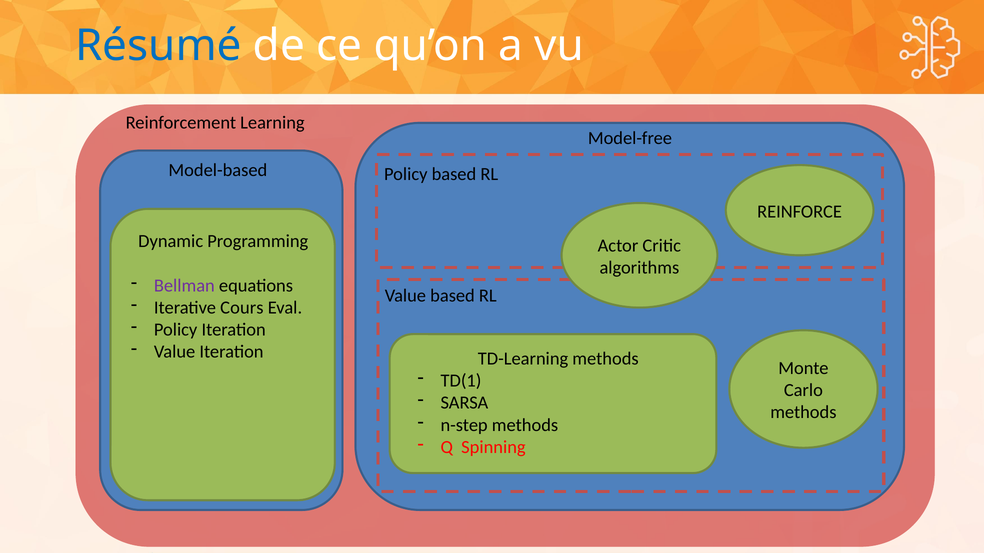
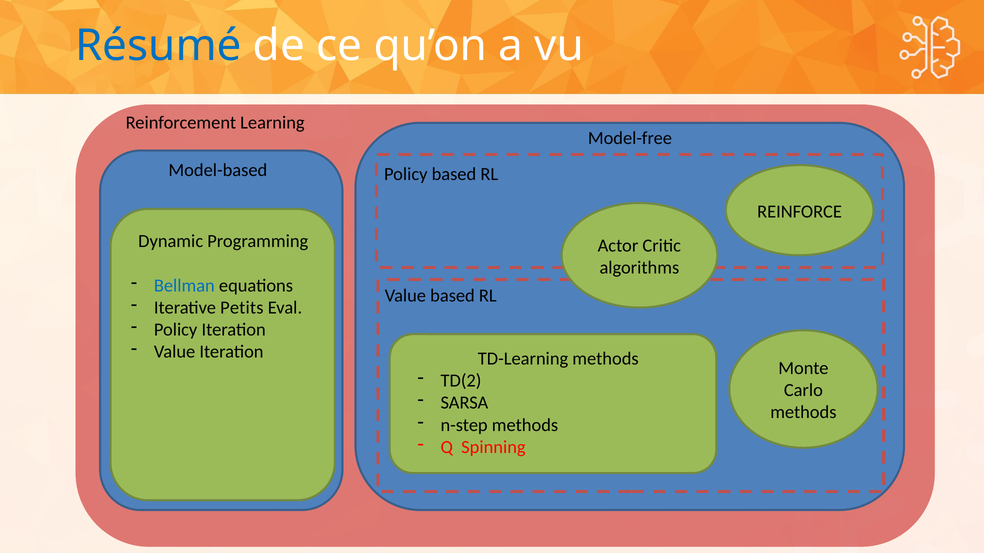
Bellman colour: purple -> blue (184, 286)
Cours: Cours -> Petits (242, 308)
TD(1: TD(1 -> TD(2 (461, 381)
